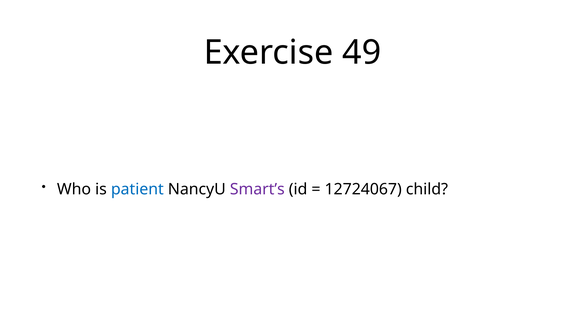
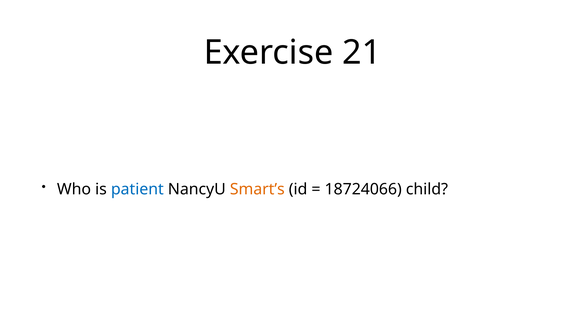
49: 49 -> 21 (362, 53)
Smart’s colour: purple -> orange (257, 189)
12724067: 12724067 -> 18724066 (363, 189)
